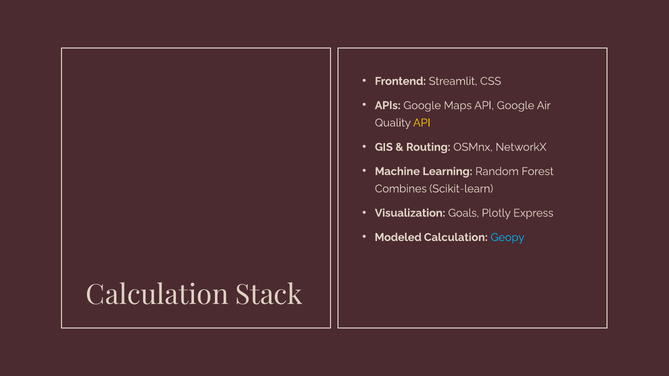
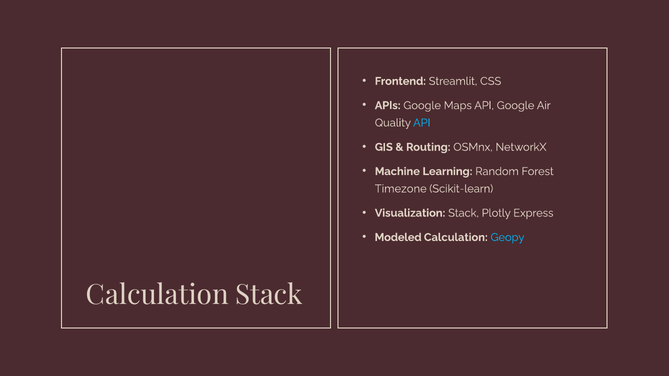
API colour: yellow -> light blue (422, 123)
Combines: Combines -> Timezone (401, 189)
Visualization Goals: Goals -> Stack (464, 213)
